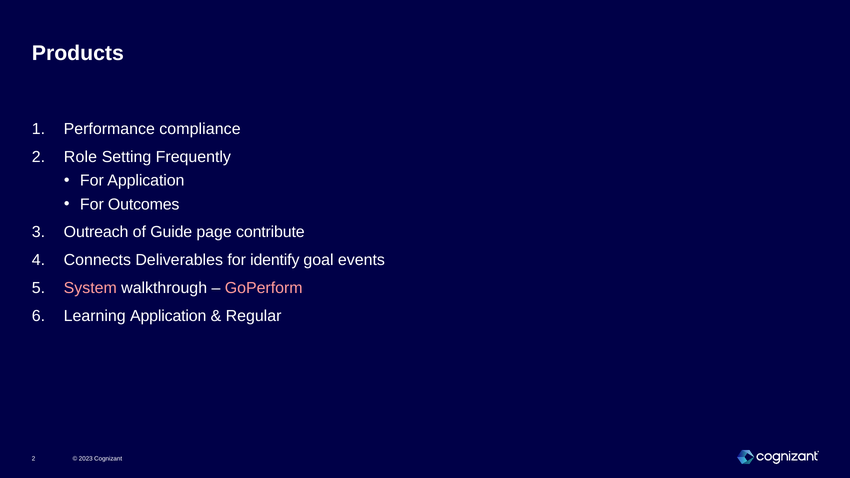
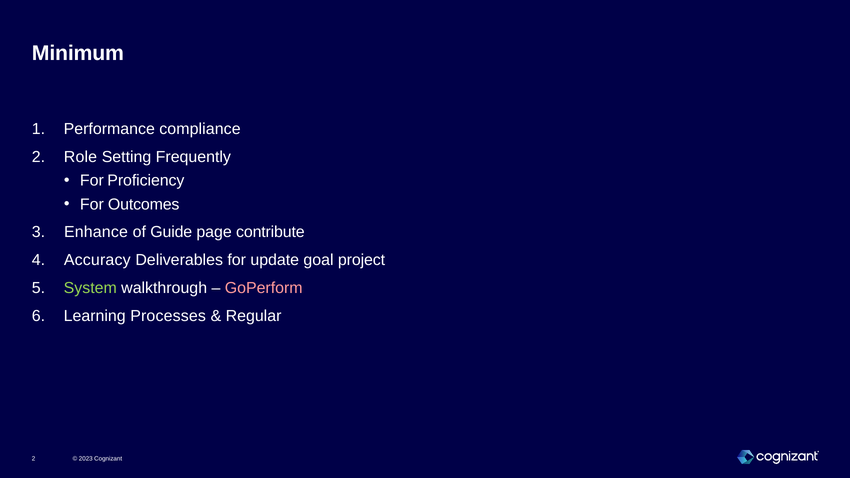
Products: Products -> Minimum (78, 53)
For Application: Application -> Proficiency (146, 181)
Outreach: Outreach -> Enhance (96, 232)
Connects: Connects -> Accuracy (97, 260)
identify: identify -> update (275, 260)
events: events -> project (362, 260)
System colour: pink -> light green (90, 288)
Learning Application: Application -> Processes (168, 316)
